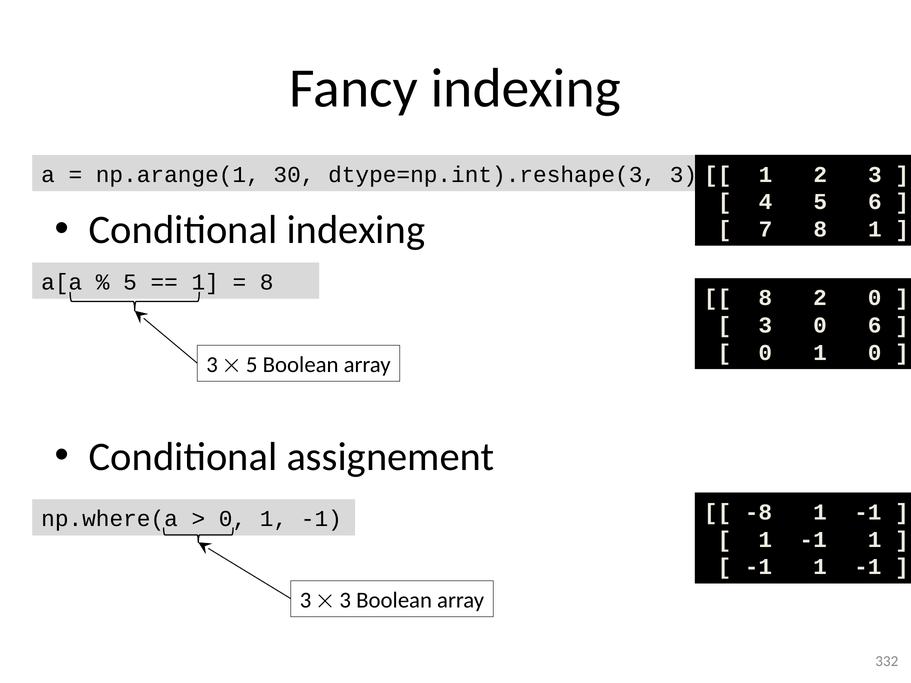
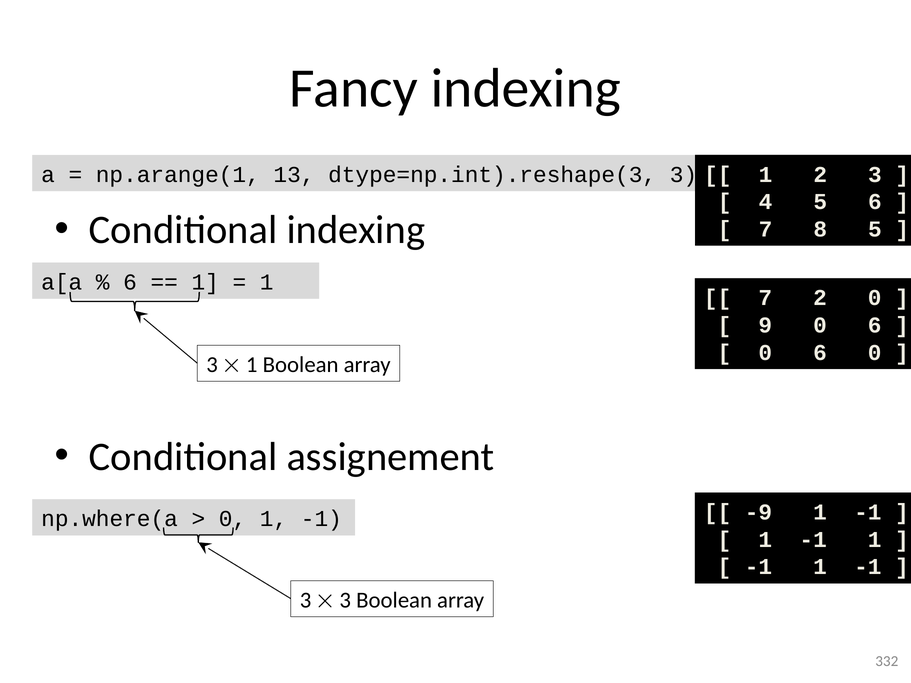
30: 30 -> 13 (294, 175)
8 1: 1 -> 5 (875, 229)
5: 5 -> 6 (130, 282)
8: 8 -> 1 (267, 282)
8: 8 -> 7 (765, 298)
3: 3 -> 9 (765, 325)
1: 1 -> 6 (820, 353)
5: 5 -> 1 (252, 365)
-8: -8 -> -9 (758, 512)
